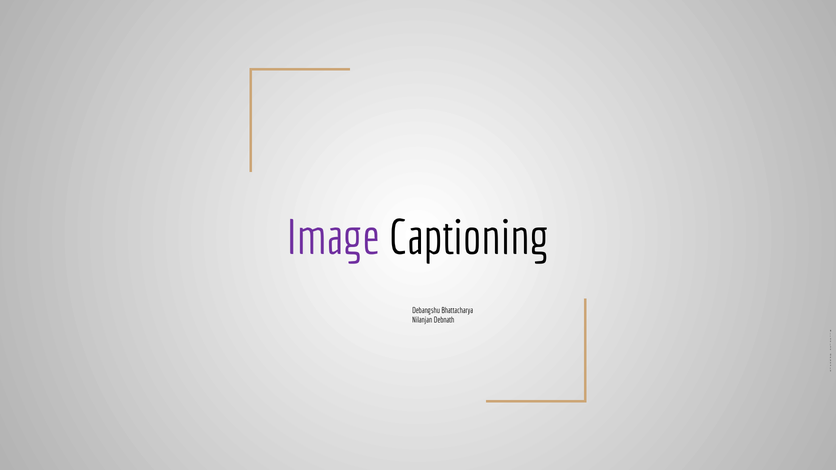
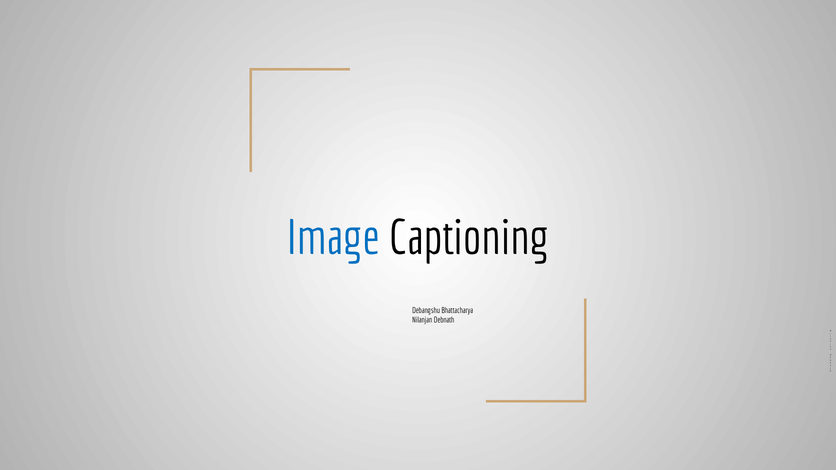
Image colour: purple -> blue (333, 238)
